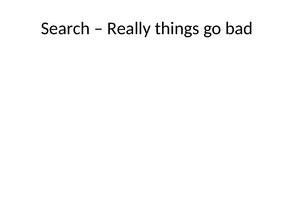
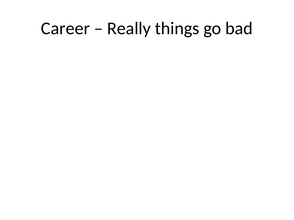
Search: Search -> Career (65, 28)
